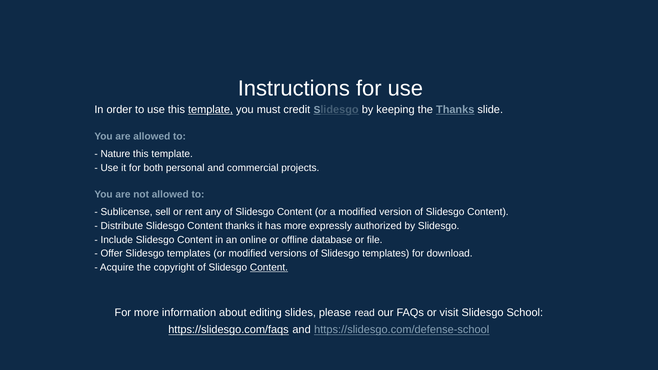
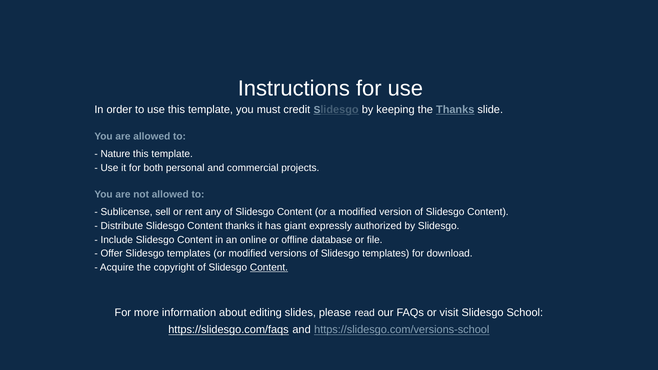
template underline: present -> none (211, 109)
has more: more -> giant (295, 226)
https://slidesgo.com/defense-school: https://slidesgo.com/defense-school -> https://slidesgo.com/versions-school (402, 330)
